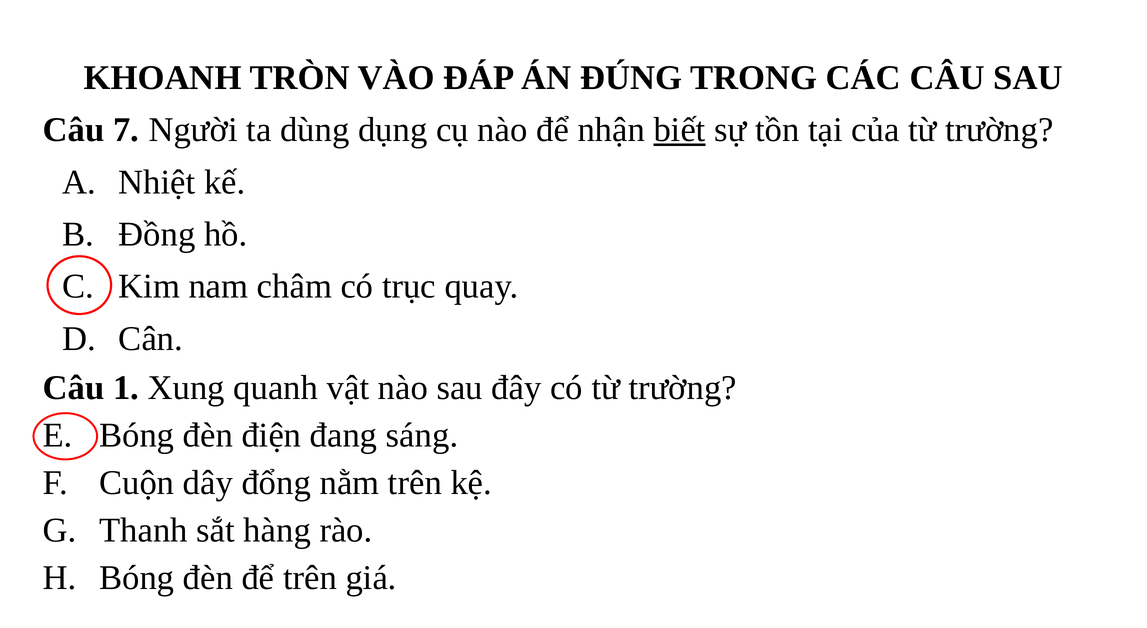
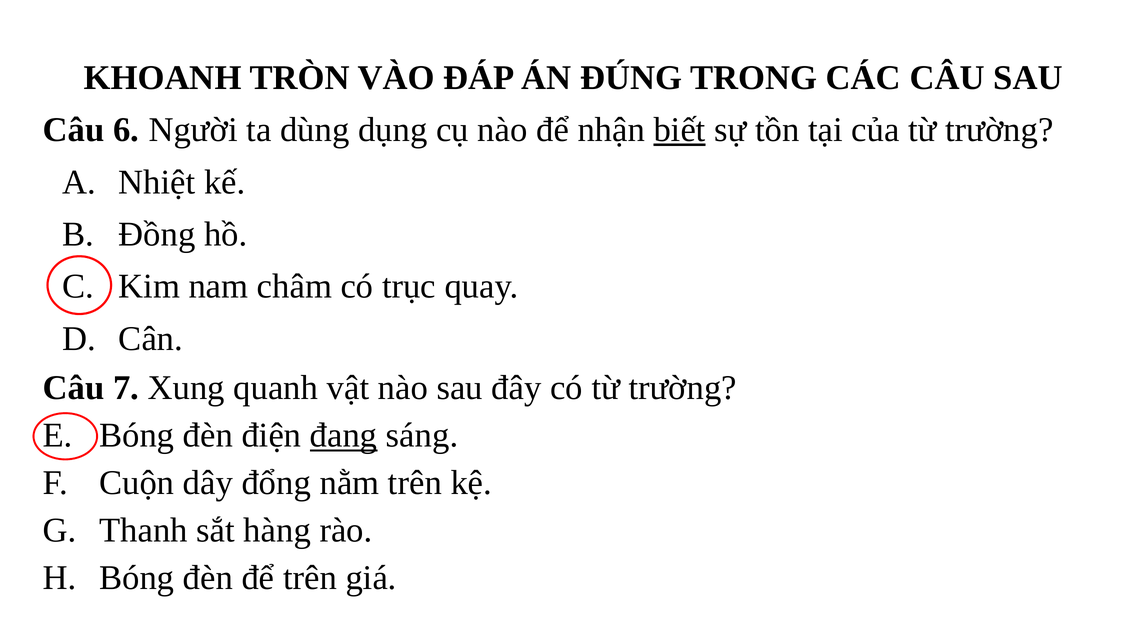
7: 7 -> 6 (126, 130)
1: 1 -> 7 (126, 388)
đang underline: none -> present (344, 435)
